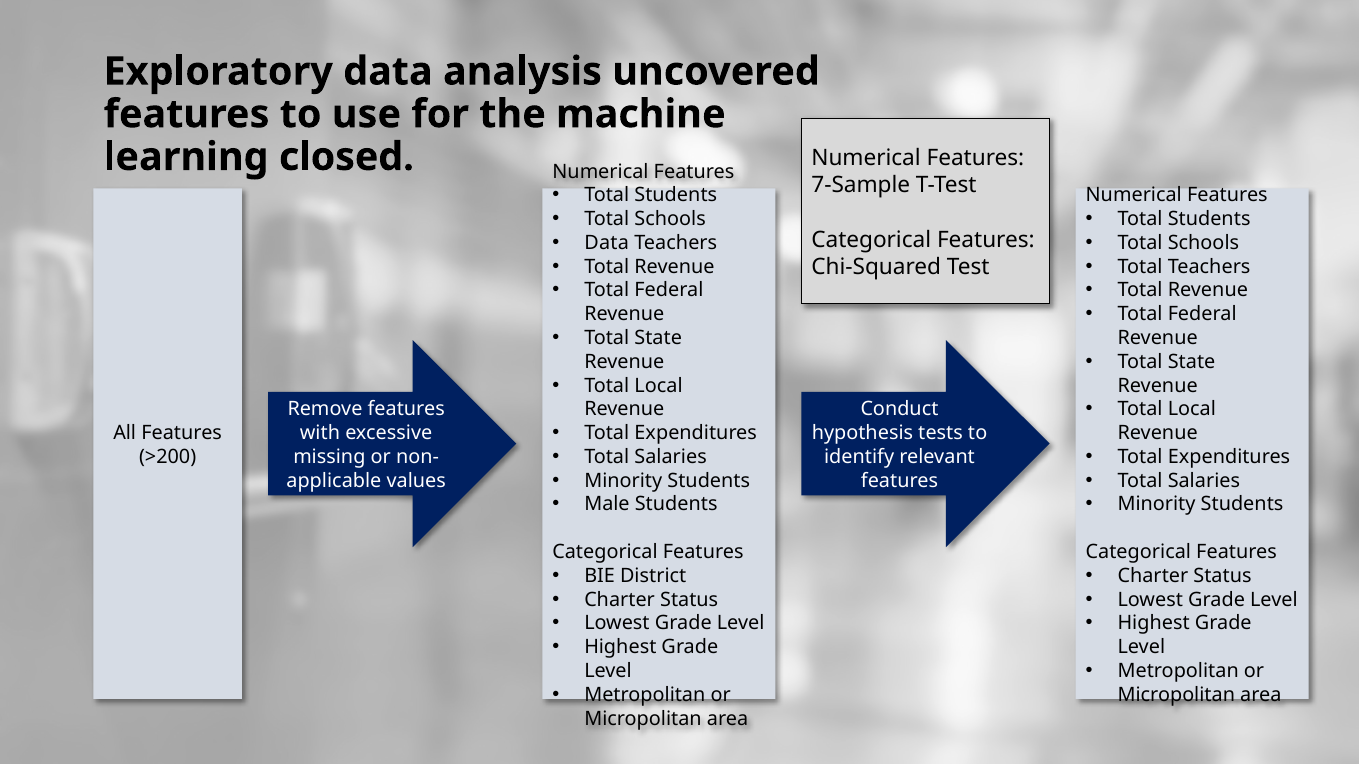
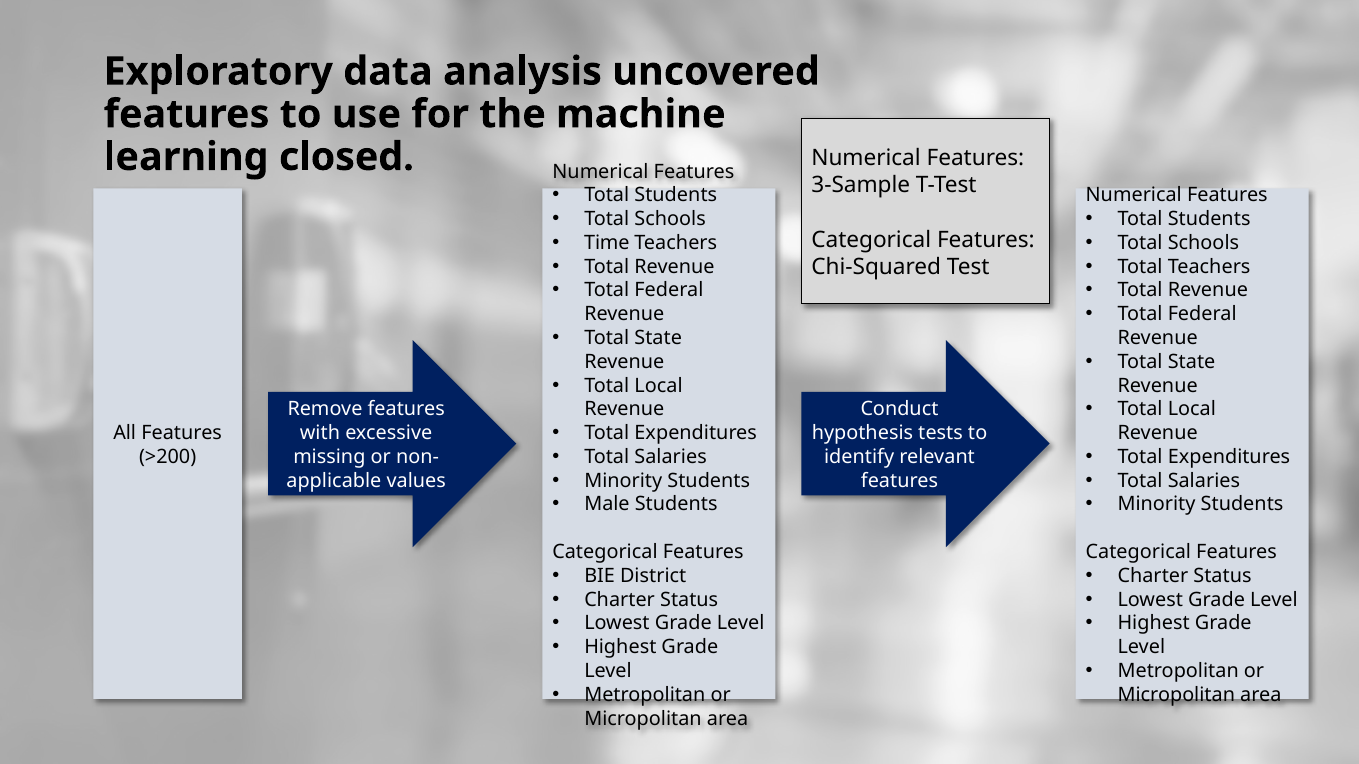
7-Sample: 7-Sample -> 3-Sample (861, 186)
Data: Data -> Time (607, 243)
